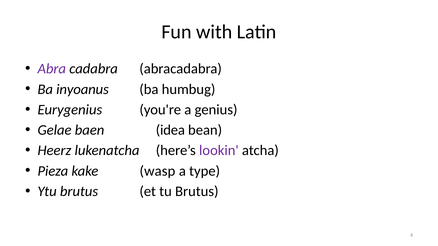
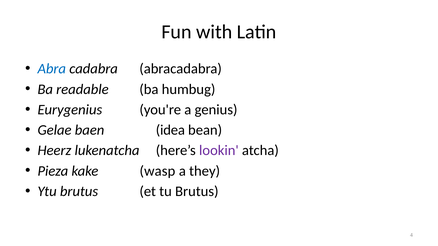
Abra colour: purple -> blue (52, 69)
inyoanus: inyoanus -> readable (82, 89)
type: type -> they (205, 171)
